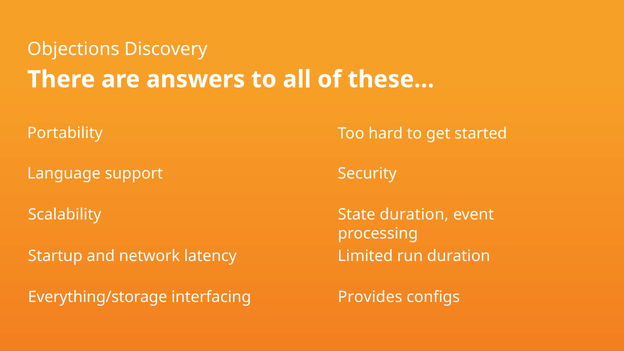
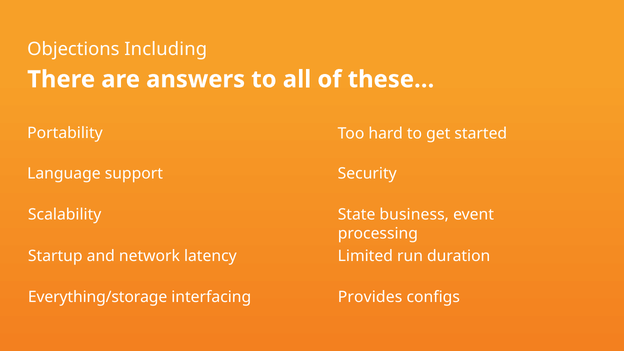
Discovery: Discovery -> Including (166, 49)
State duration: duration -> business (414, 215)
